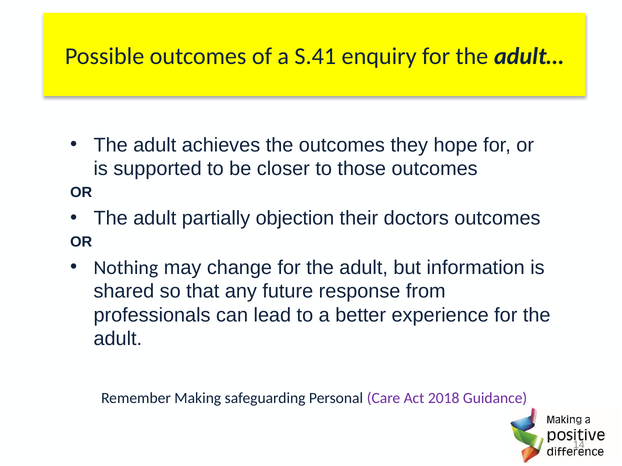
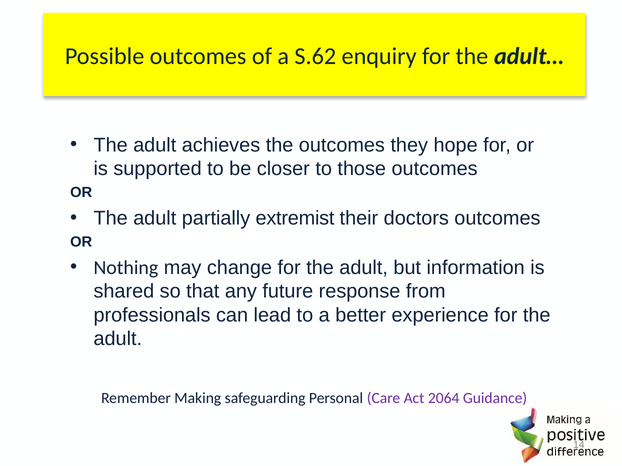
S.41: S.41 -> S.62 (315, 56)
objection: objection -> extremist (295, 218)
2018: 2018 -> 2064 (444, 399)
